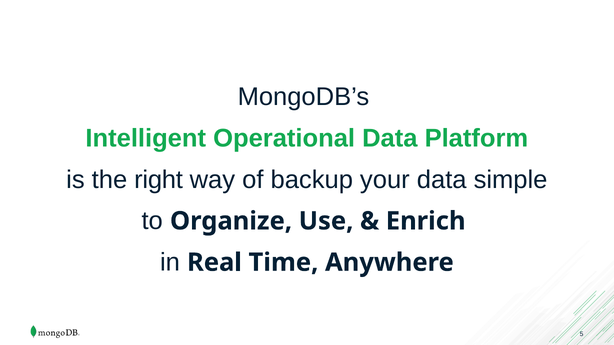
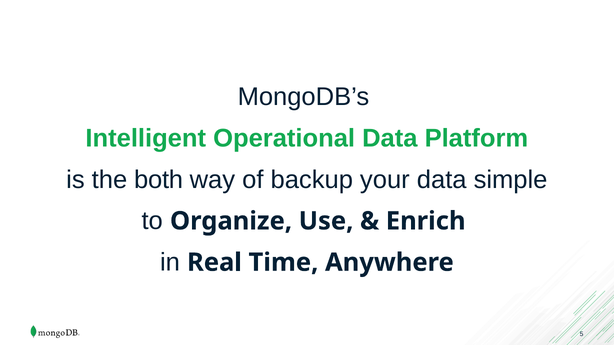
right: right -> both (159, 180)
